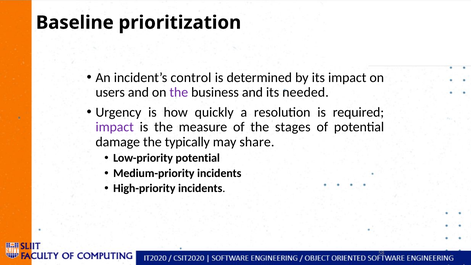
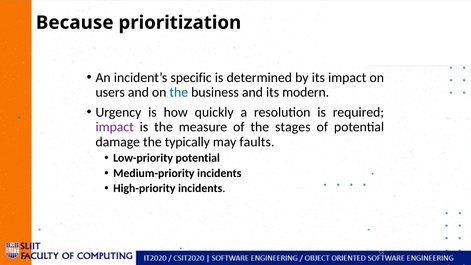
Baseline: Baseline -> Because (75, 23)
control: control -> specific (191, 78)
the colour: purple -> blue (179, 92)
needed: needed -> modern (306, 92)
share: share -> faults (257, 142)
